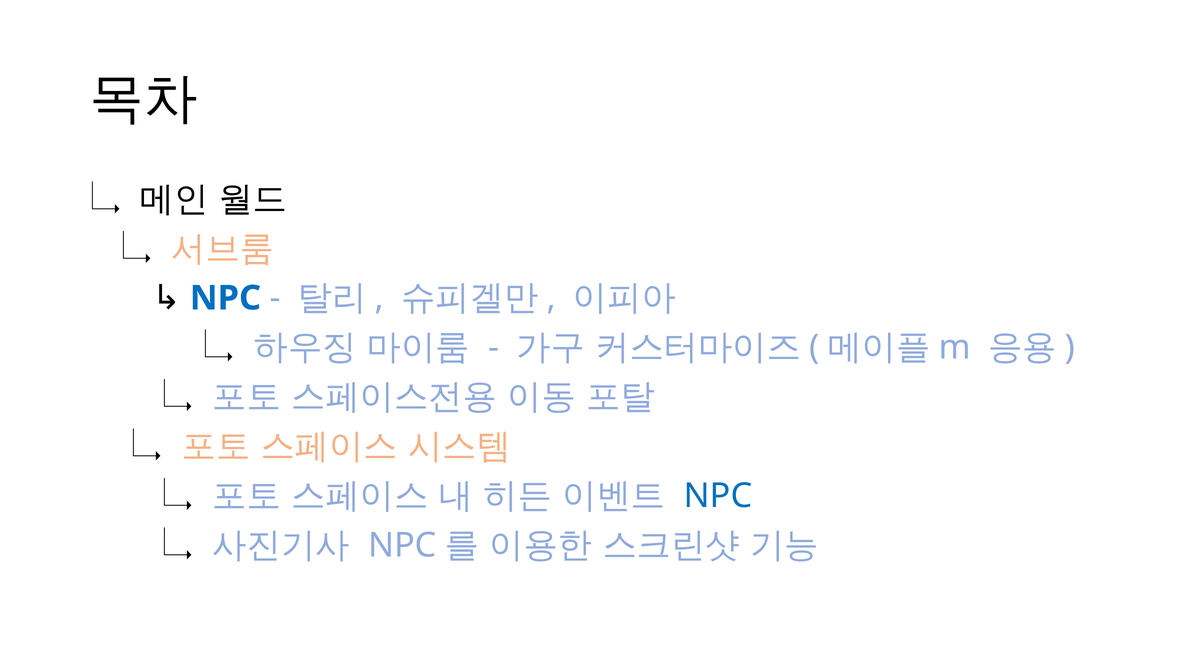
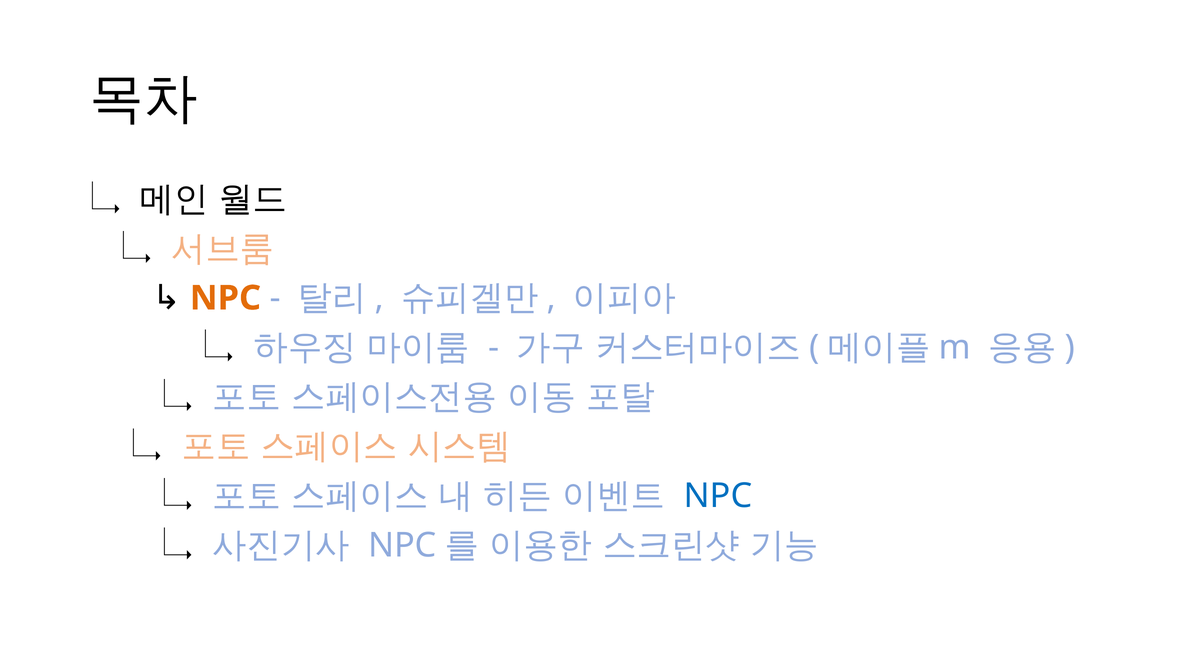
NPC colour: blue -> orange (225, 298)
